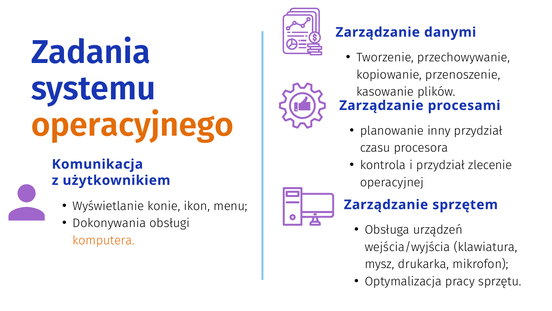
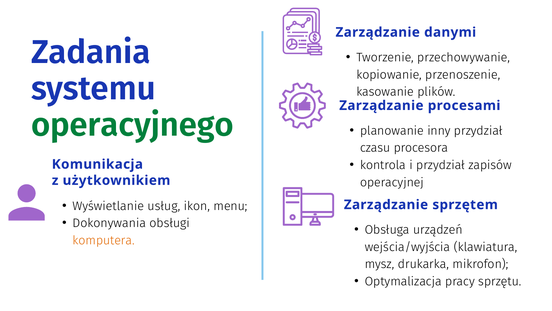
operacyjnego colour: orange -> green (132, 125)
zlecenie: zlecenie -> zapisów (490, 165)
konie: konie -> usług (164, 206)
